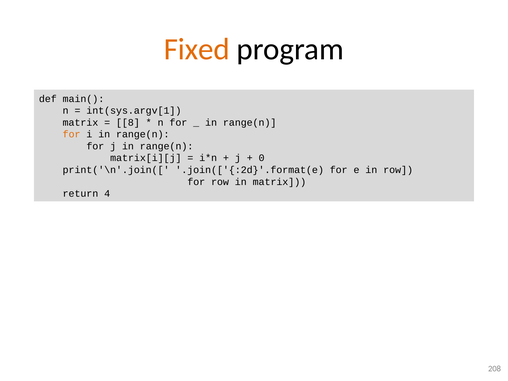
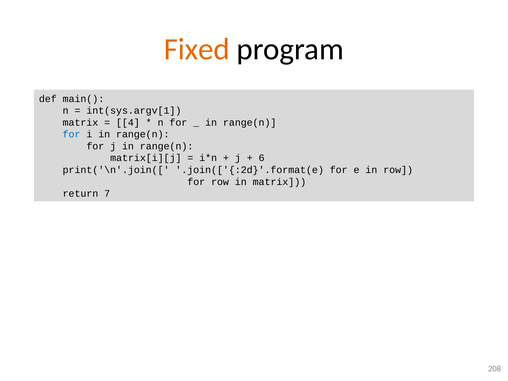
8: 8 -> 4 (128, 122)
for colour: orange -> blue (72, 134)
0: 0 -> 6 (262, 158)
4: 4 -> 7 (107, 194)
